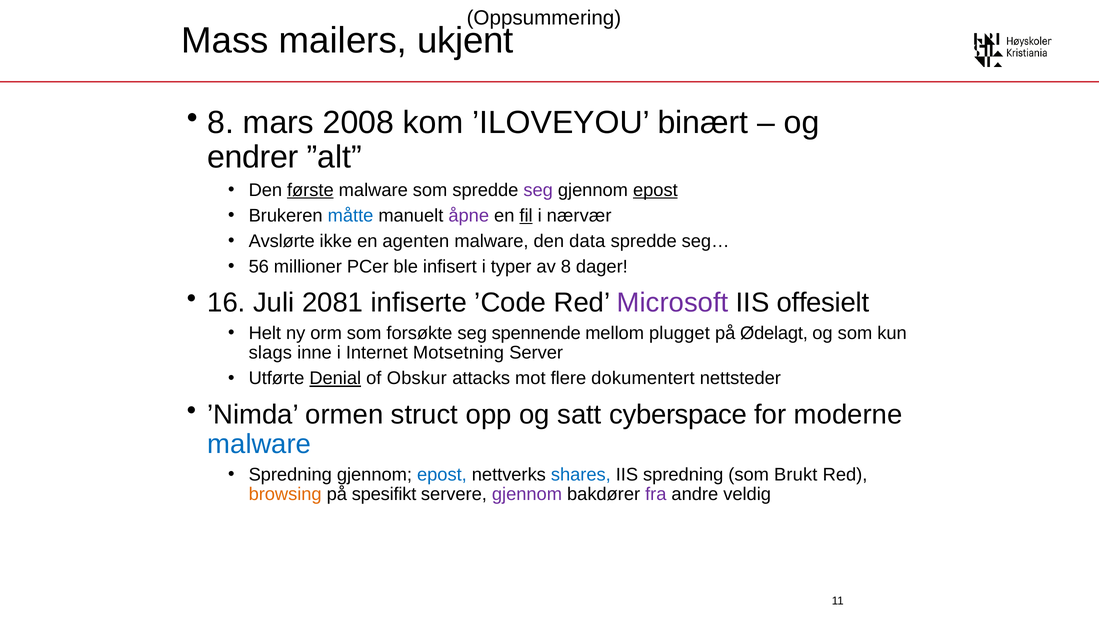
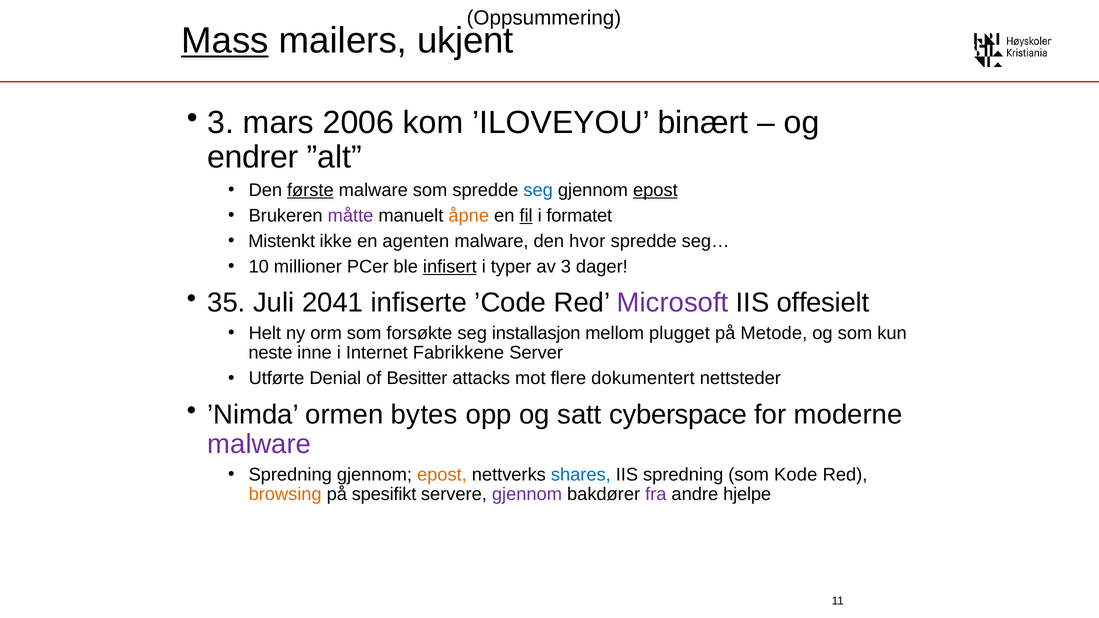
Mass underline: none -> present (225, 41)
8: 8 -> 3 (221, 123)
2008: 2008 -> 2006 (358, 123)
seg colour: purple -> blue (538, 190)
måtte colour: blue -> purple (351, 216)
åpne colour: purple -> orange (469, 216)
nærvær: nærvær -> formatet (579, 216)
Avslørte: Avslørte -> Mistenkt (282, 241)
data: data -> hvor (587, 241)
56: 56 -> 10 (259, 267)
infisert underline: none -> present (450, 267)
av 8: 8 -> 3 (566, 267)
16: 16 -> 35 (226, 303)
2081: 2081 -> 2041 (333, 303)
spennende: spennende -> installasjon (536, 333)
Ødelagt: Ødelagt -> Metode (774, 333)
slags: slags -> neste (270, 353)
Motsetning: Motsetning -> Fabrikkene (458, 353)
Denial underline: present -> none (335, 379)
Obskur: Obskur -> Besitter (417, 379)
struct: struct -> bytes (424, 415)
malware colour: blue -> purple (259, 444)
epost colour: blue -> orange (442, 475)
Brukt: Brukt -> Kode (796, 475)
veldig: veldig -> hjelpe (747, 495)
